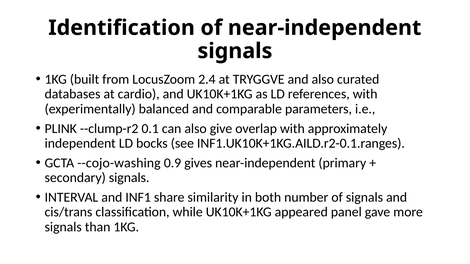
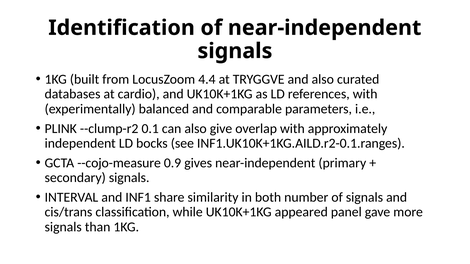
2.4: 2.4 -> 4.4 (207, 79)
--cojo-washing: --cojo-washing -> --cojo-measure (119, 163)
